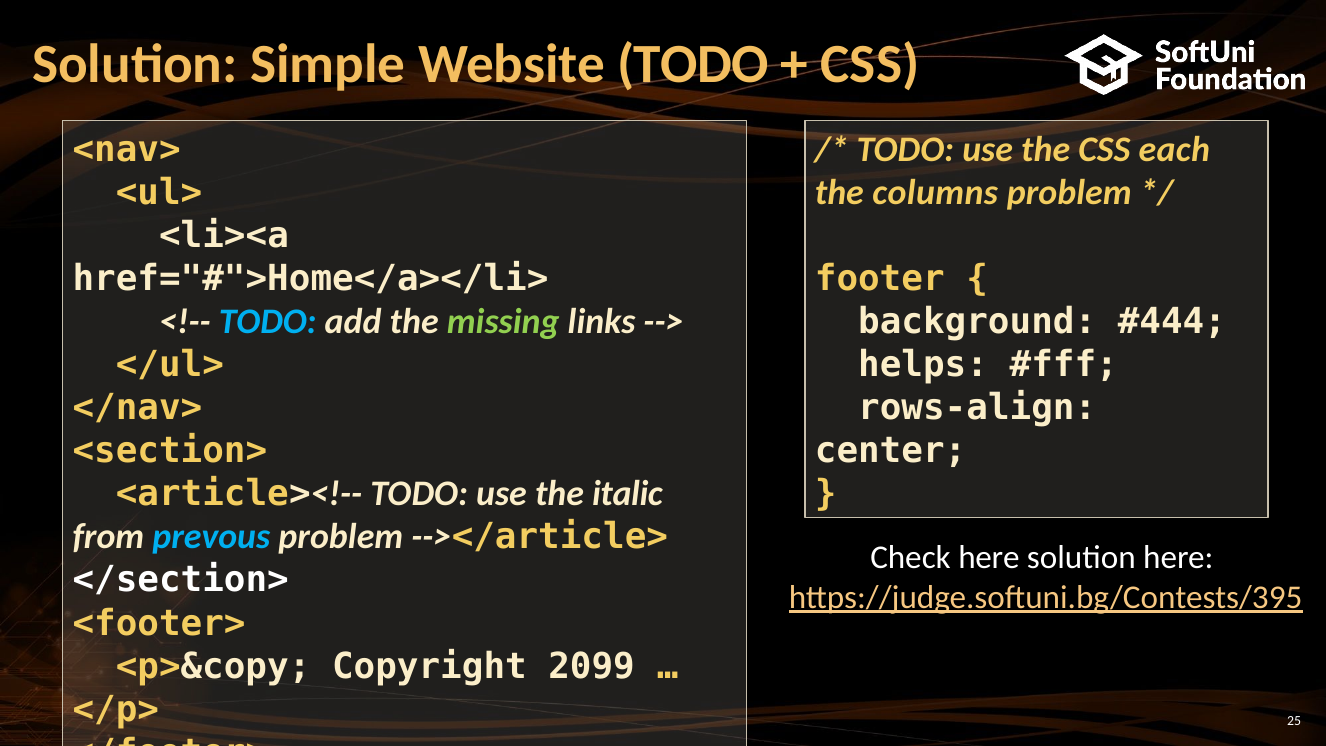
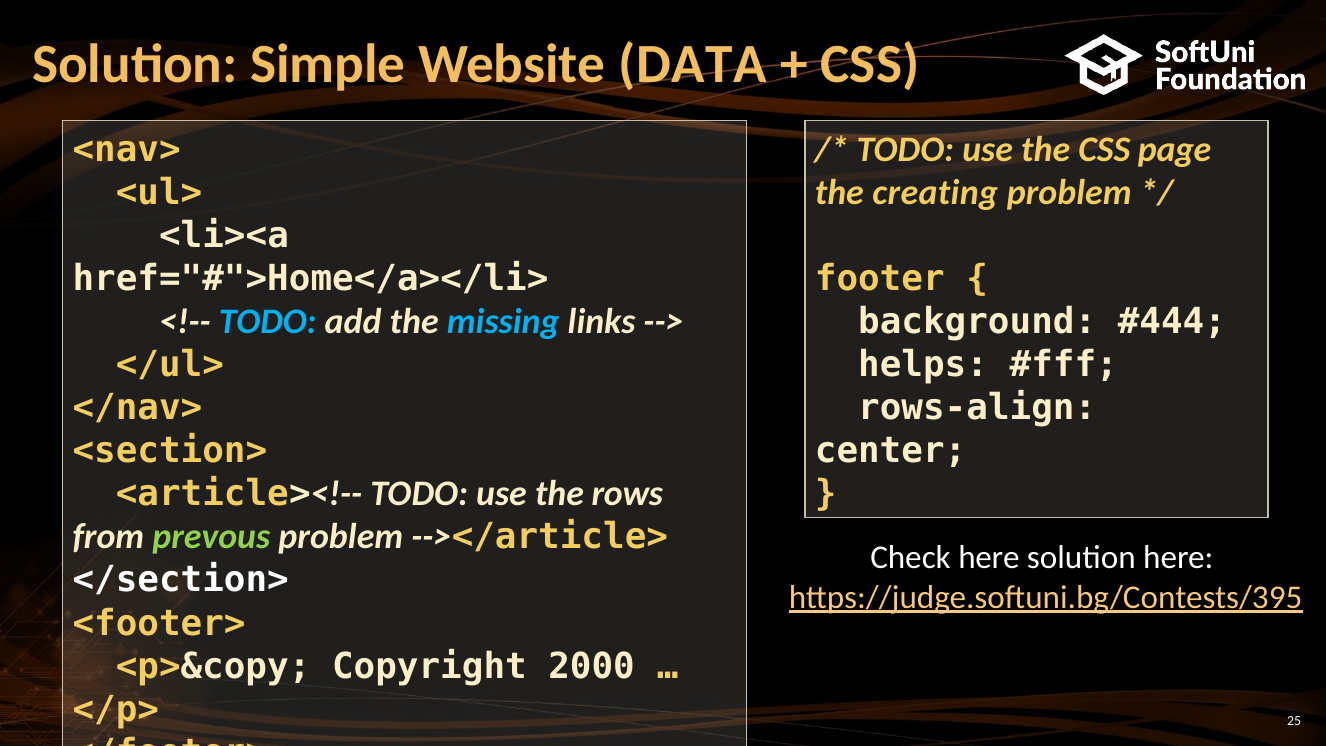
Website TODO: TODO -> DATA (693, 64)
each: each -> page (1175, 149)
columns: columns -> creating (935, 192)
missing colour: light green -> light blue (503, 322)
italic: italic -> rows (627, 494)
prevous colour: light blue -> light green (211, 537)
2099: 2099 -> 2000 (592, 666)
